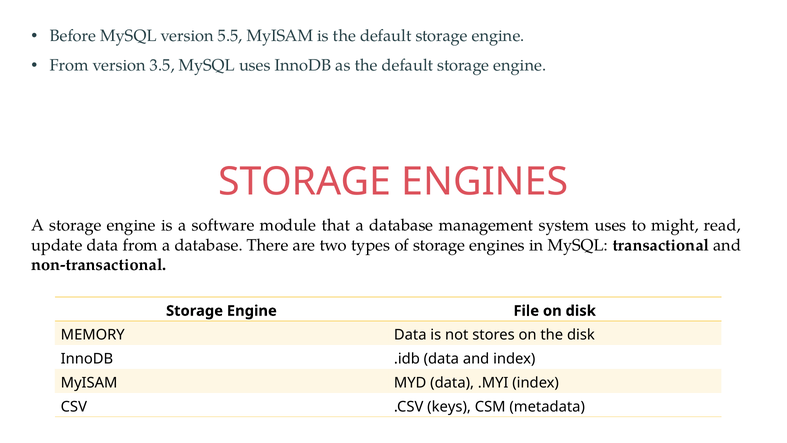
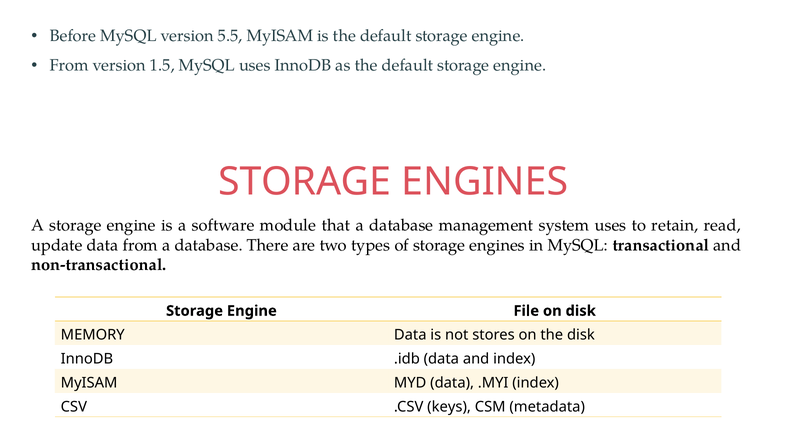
3.5: 3.5 -> 1.5 (162, 66)
might: might -> retain (675, 225)
